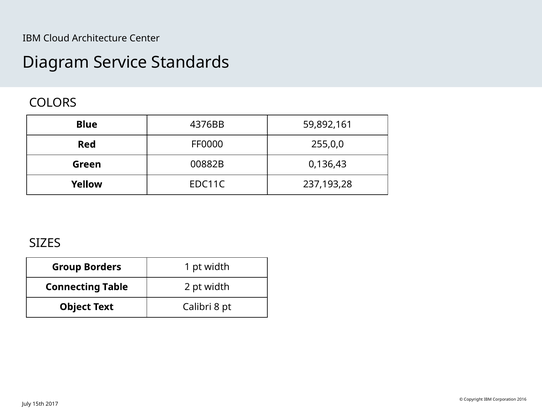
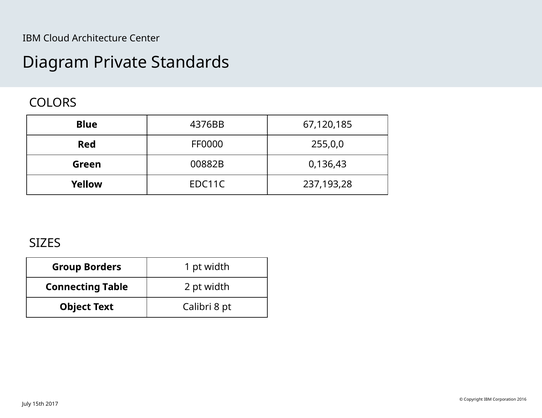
Service: Service -> Private (120, 63)
59,892,161: 59,892,161 -> 67,120,185 (328, 125)
